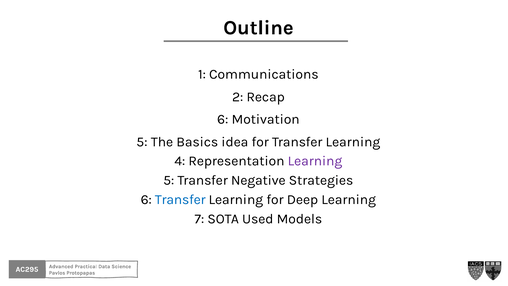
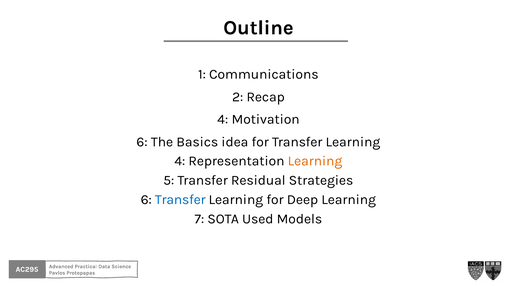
6: 6 -> 4 (223, 119)
5: 5 -> 6 (142, 142)
Learning colour: purple -> orange (315, 161)
Negative: Negative -> Residual (258, 180)
